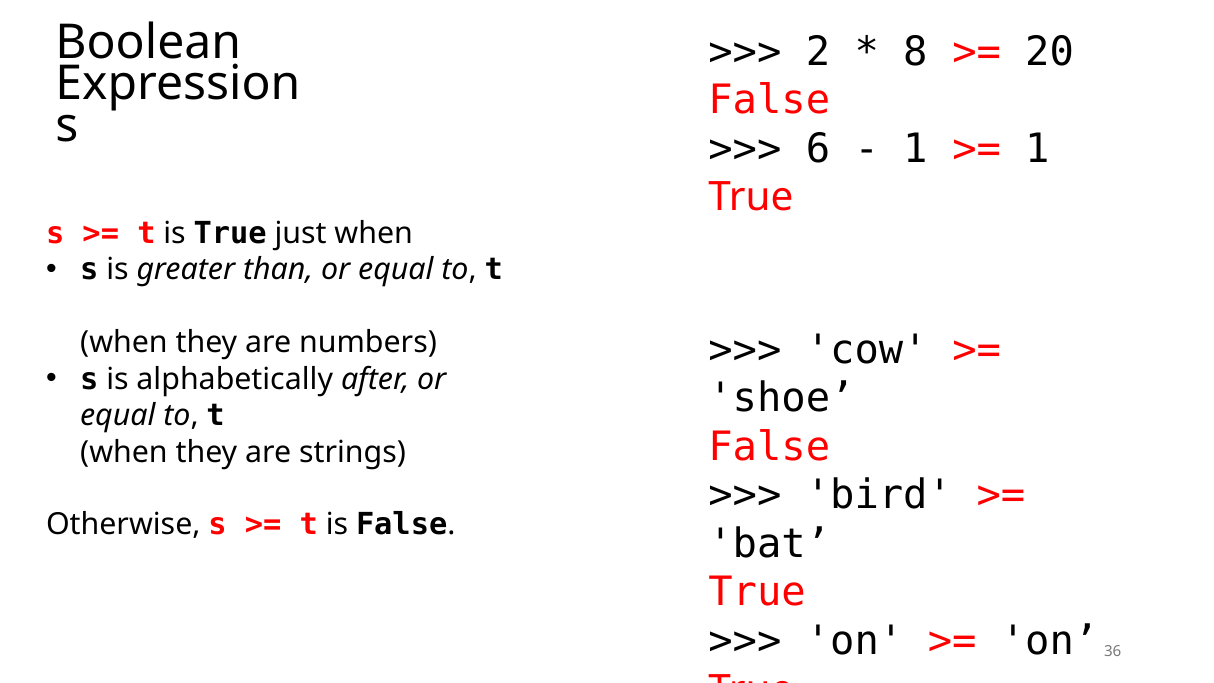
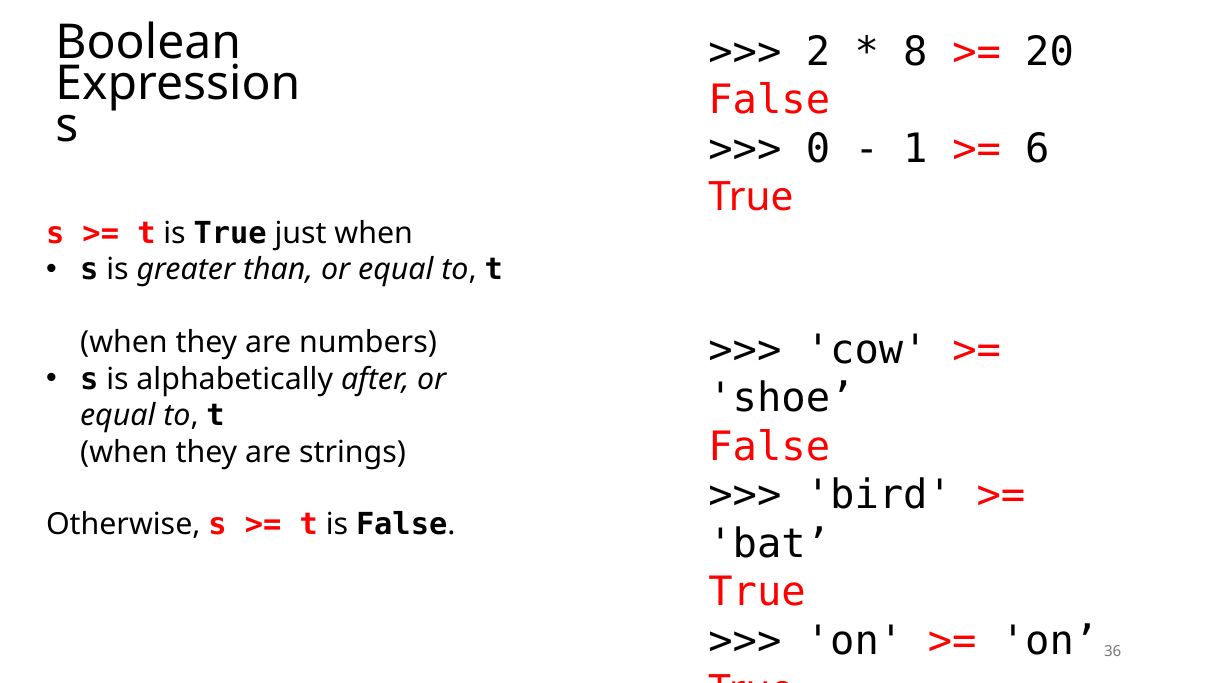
6: 6 -> 0 (818, 149)
1: 1 -> 6 (1037, 149)
